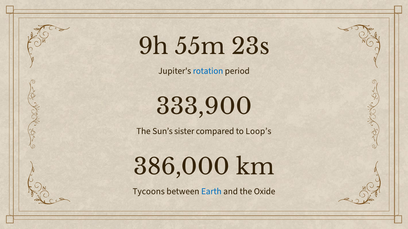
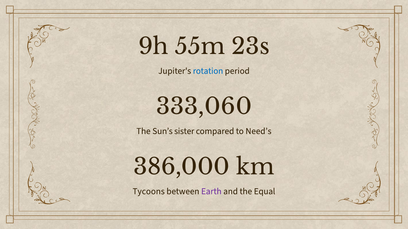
333,900: 333,900 -> 333,060 (204, 107)
Loop’s: Loop’s -> Need’s (258, 131)
Earth colour: blue -> purple (211, 192)
Oxide: Oxide -> Equal (265, 192)
